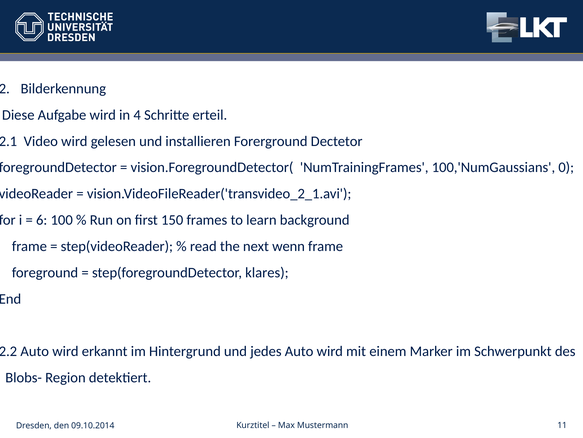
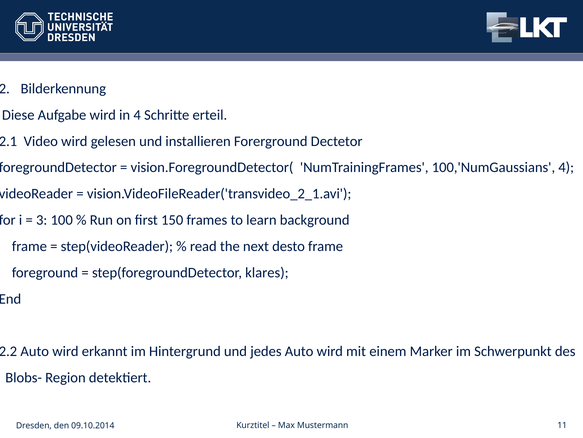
100,'NumGaussians 0: 0 -> 4 (566, 167)
6: 6 -> 3 (42, 220)
wenn: wenn -> desto (289, 246)
